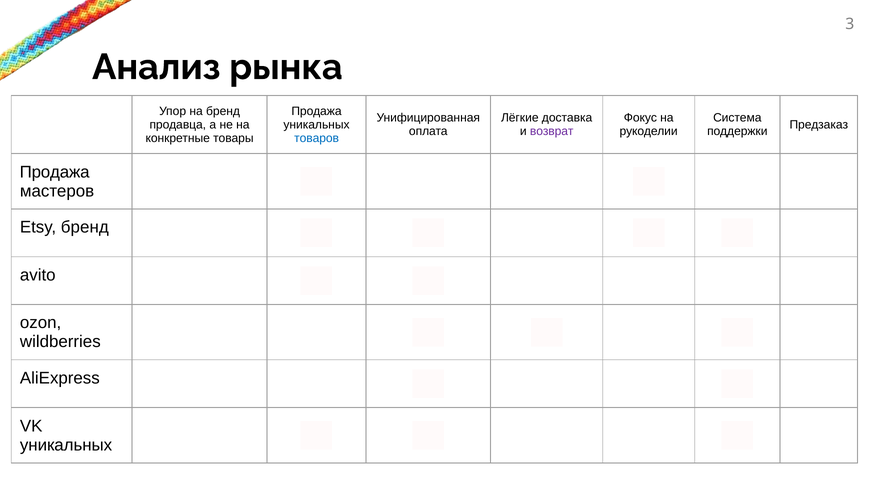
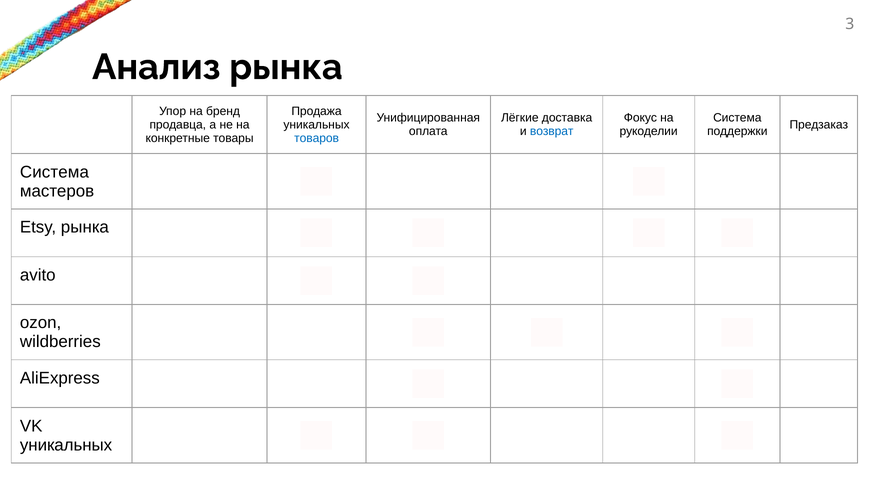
возврат colour: purple -> blue (552, 131)
Продажа: Продажа -> Система (54, 172)
Etsy бренд: бренд -> рынка (85, 227)
